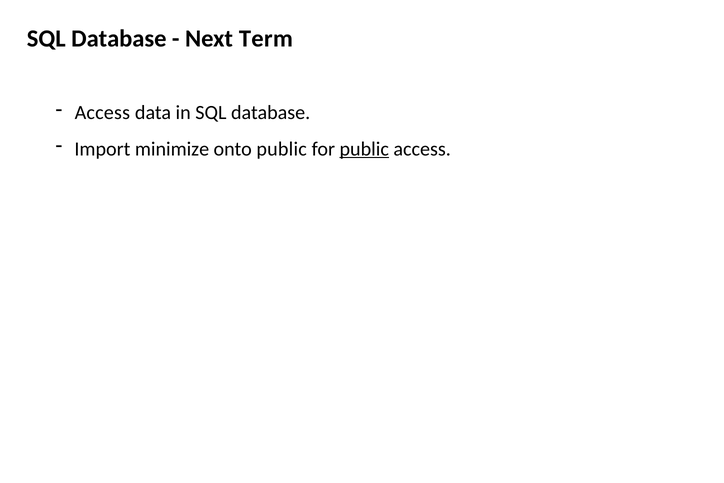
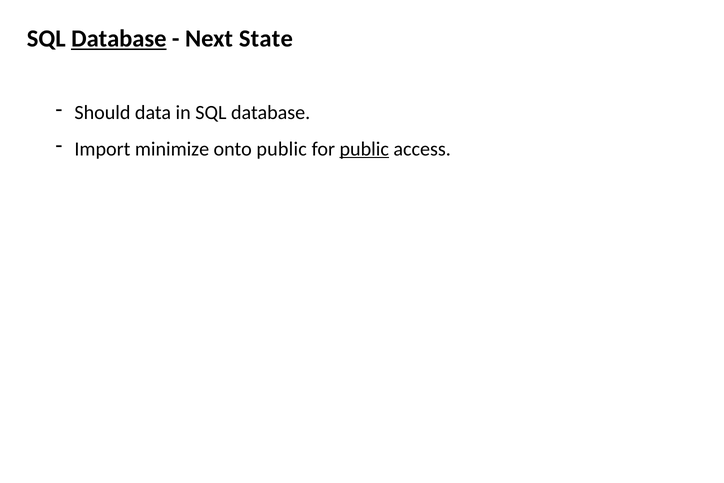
Database underline: none -> present (119, 39)
Term: Term -> State (266, 39)
Access: Access -> Should (102, 113)
